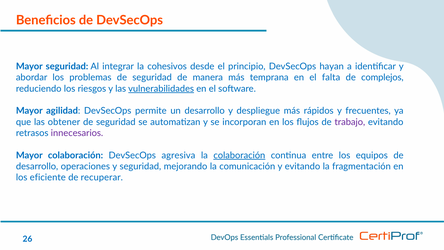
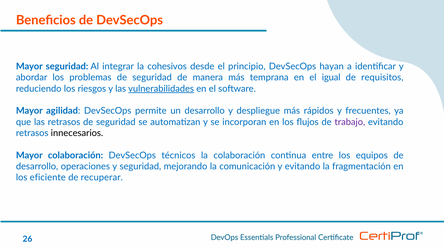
falta: falta -> igual (331, 77)
complejos: complejos -> requisitos (382, 77)
las obtener: obtener -> retrasos (64, 122)
innecesarios colour: purple -> black (77, 133)
agresiva: agresiva -> técnicos (178, 155)
colaboración underline: present -> none (239, 155)
